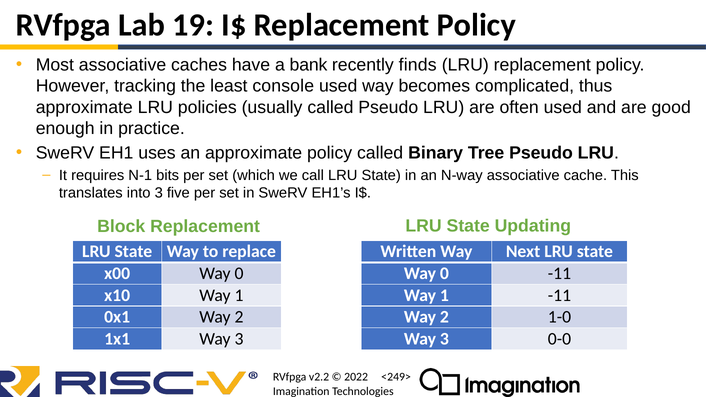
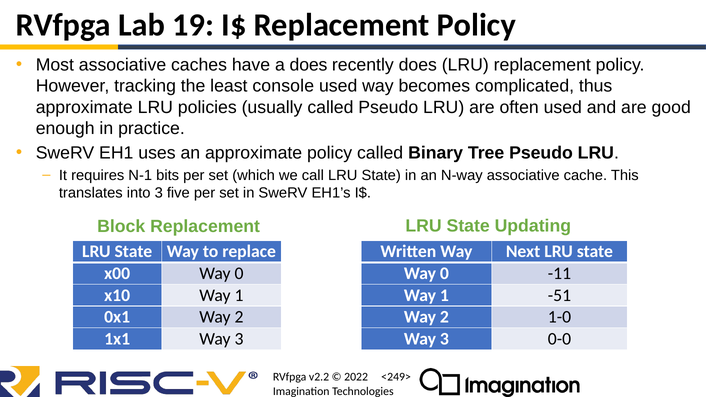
a bank: bank -> does (308, 65)
recently finds: finds -> does (418, 65)
1 -11: -11 -> -51 (559, 295)
